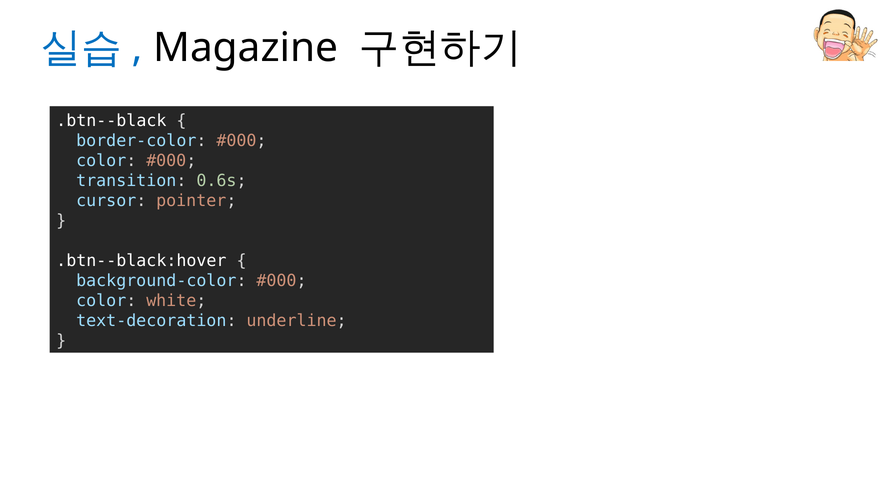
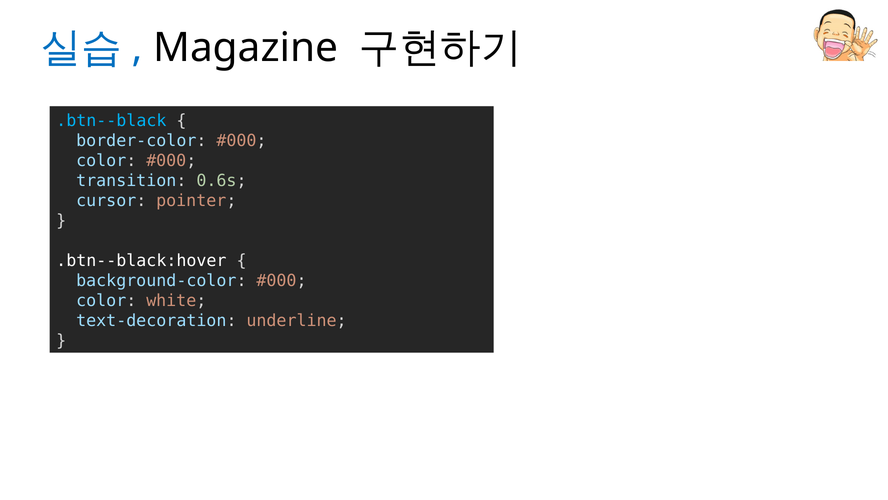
.btn--black colour: white -> light blue (111, 120)
